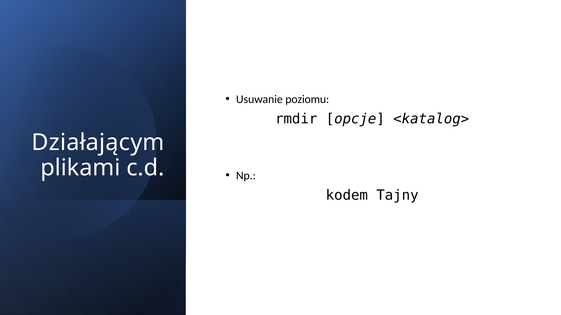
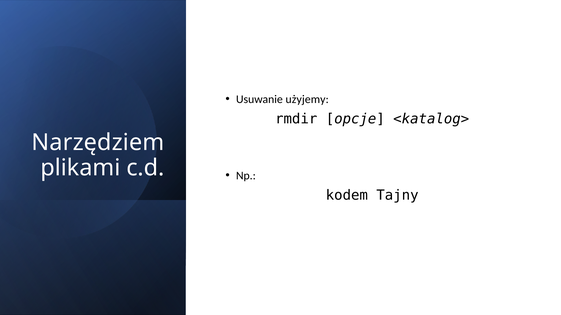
poziomu: poziomu -> użyjemy (307, 99)
Działającym: Działającym -> Narzędziem (98, 143)
